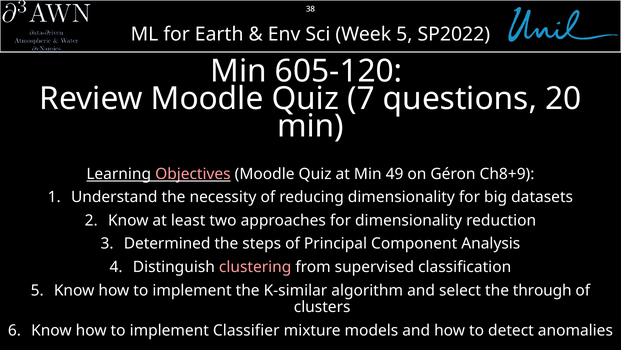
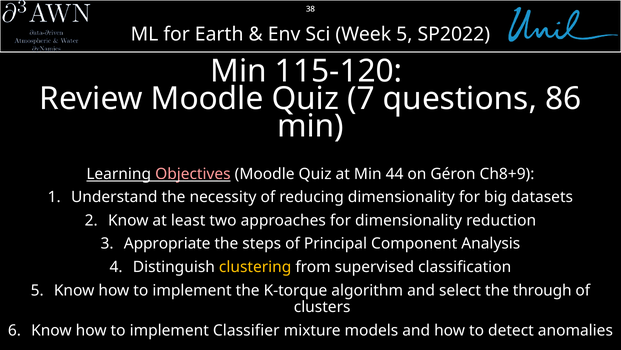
605-120: 605-120 -> 115-120 (339, 71)
20: 20 -> 86 (563, 98)
49: 49 -> 44 (395, 174)
Determined: Determined -> Appropriate (167, 243)
clustering colour: pink -> yellow (255, 267)
K-similar: K-similar -> K-torque (295, 290)
